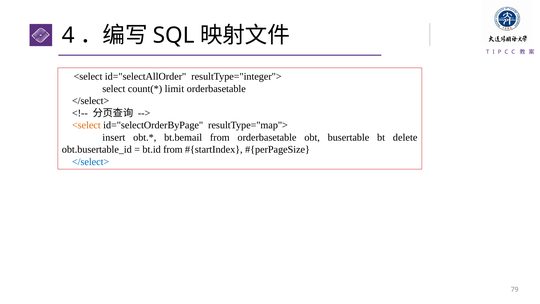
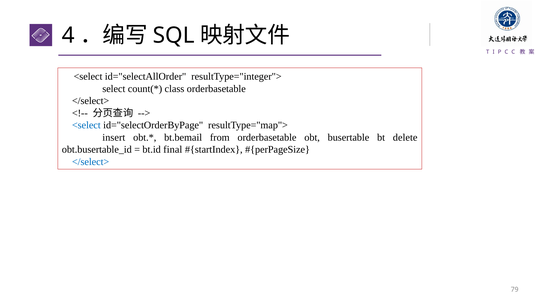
limit: limit -> class (174, 89)
<select colour: orange -> blue (86, 125)
bt.id from: from -> final (173, 149)
